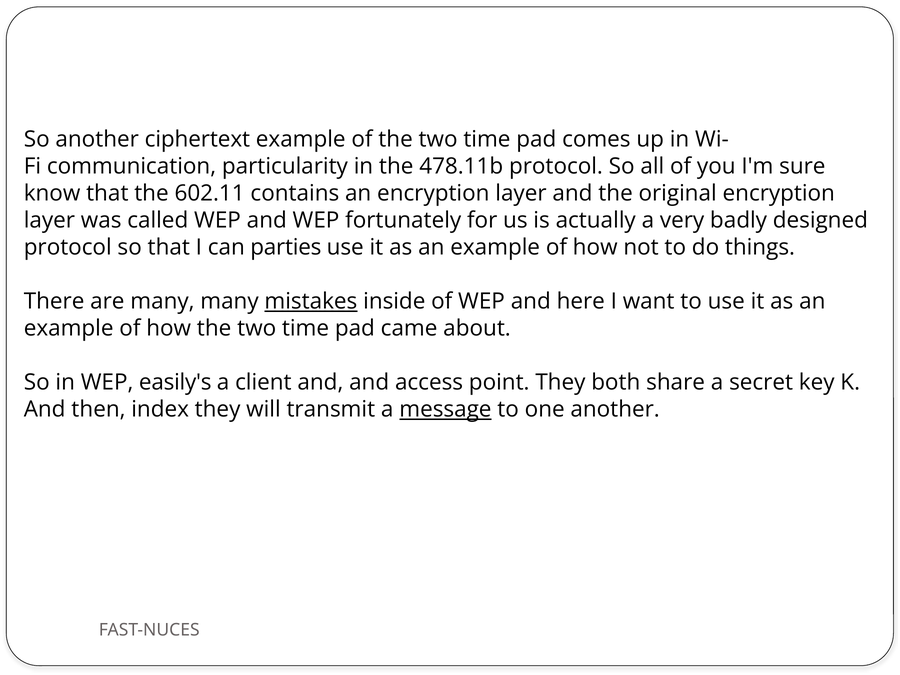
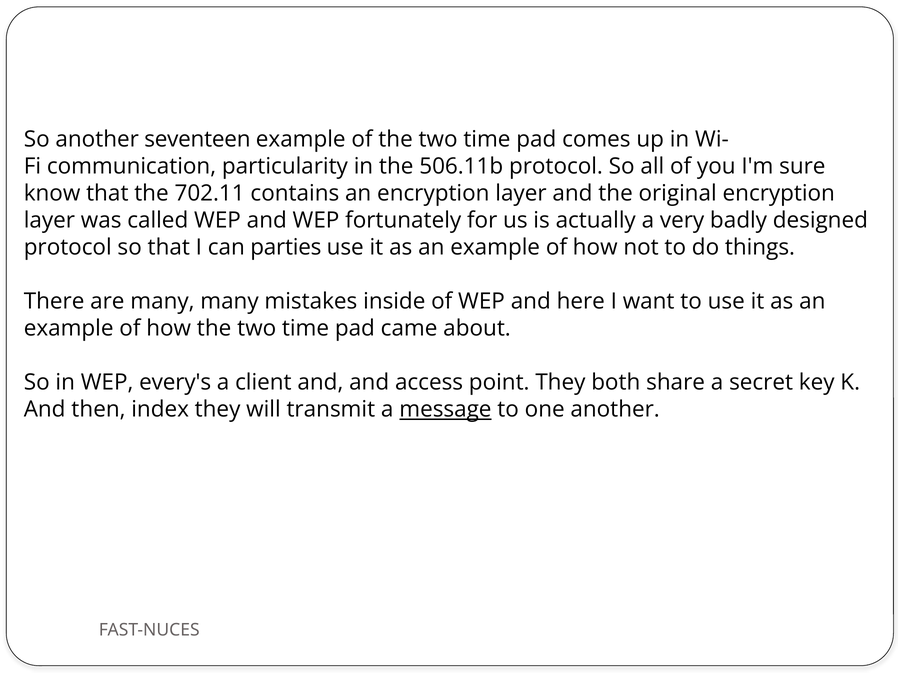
ciphertext: ciphertext -> seventeen (197, 139)
478.11b: 478.11b -> 506.11b (461, 166)
602.11: 602.11 -> 702.11 (210, 193)
mistakes underline: present -> none (311, 301)
easily's: easily's -> every's (175, 382)
